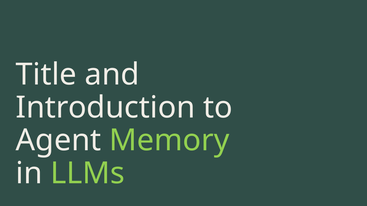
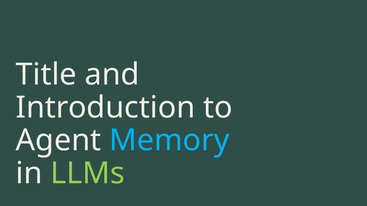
Memory colour: light green -> light blue (169, 141)
